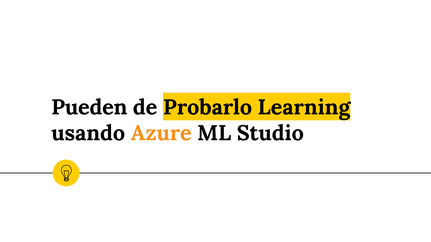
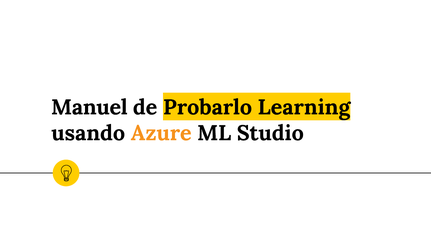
Pueden: Pueden -> Manuel (89, 108)
